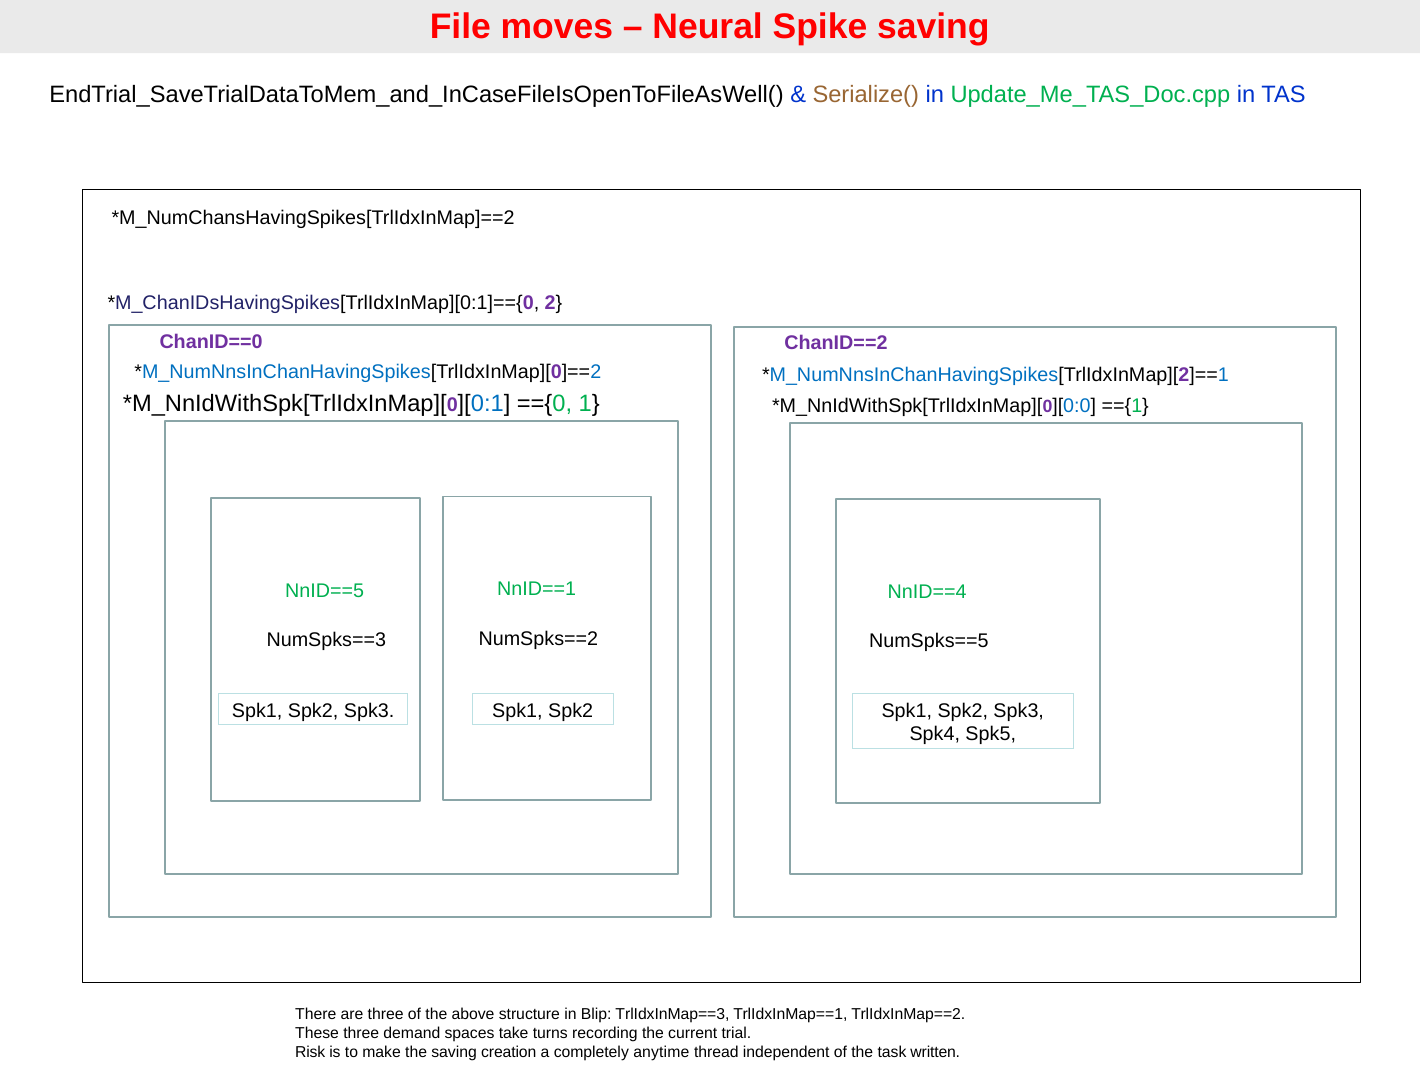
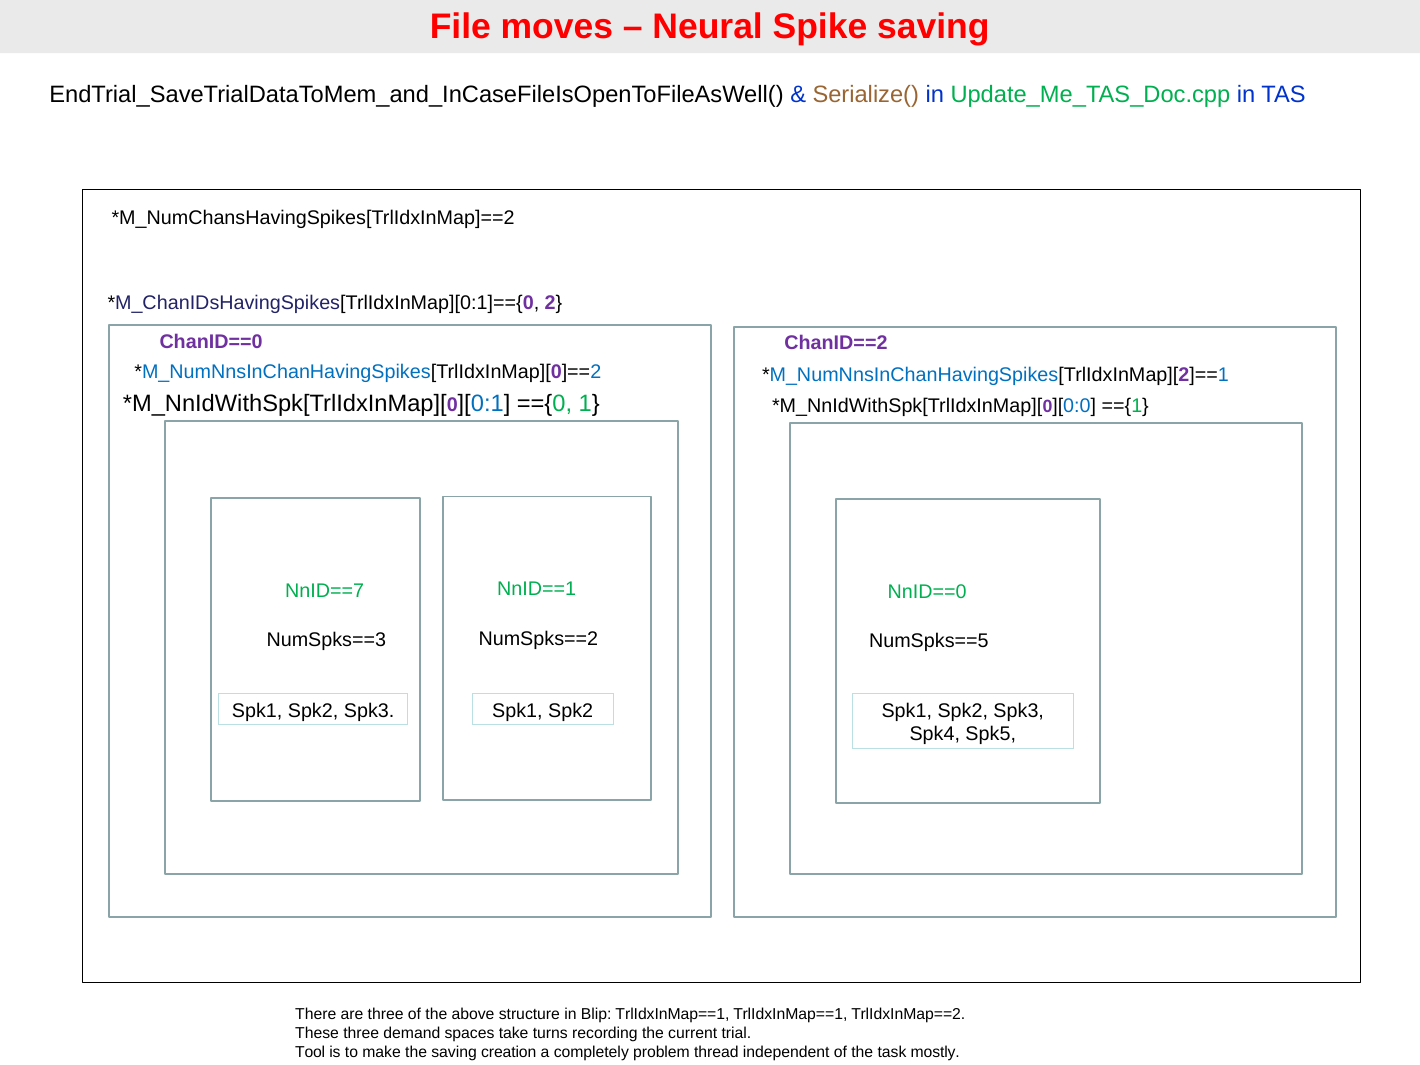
NnID==5: NnID==5 -> NnID==7 (325, 591)
NnID==4: NnID==4 -> NnID==0 (927, 592)
Blip TrlIdxInMap==3: TrlIdxInMap==3 -> TrlIdxInMap==1 (672, 1014)
Risk: Risk -> Tool (310, 1052)
anytime: anytime -> problem (661, 1052)
written: written -> mostly (935, 1052)
